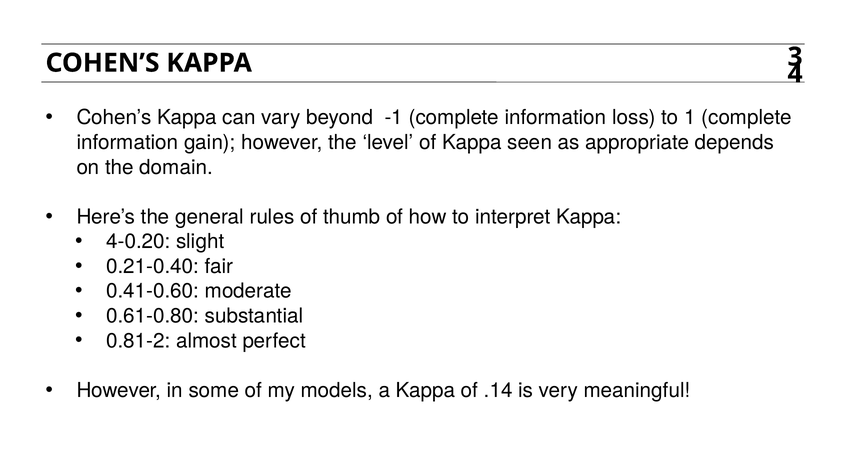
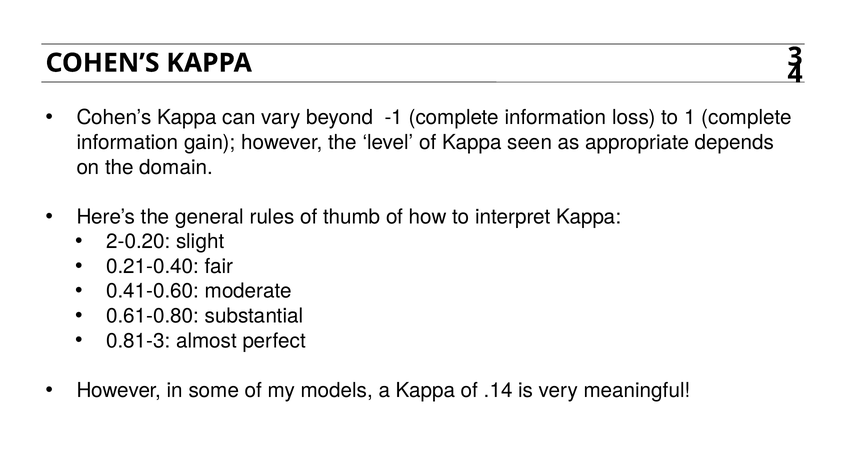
4-0.20: 4-0.20 -> 2-0.20 (138, 242)
0.81-2: 0.81-2 -> 0.81-3 (138, 341)
